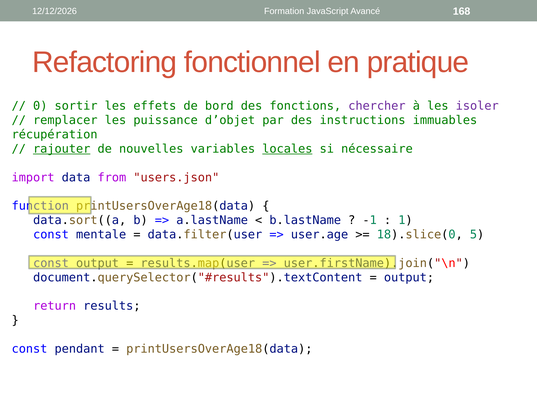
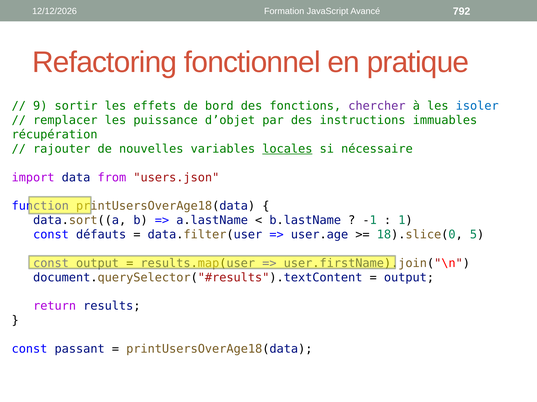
168: 168 -> 792 (462, 11)
0: 0 -> 9 (40, 106)
isoler colour: purple -> blue (477, 106)
rajouter underline: present -> none (62, 149)
mentale: mentale -> défauts (101, 235)
pendant: pendant -> passant (80, 350)
